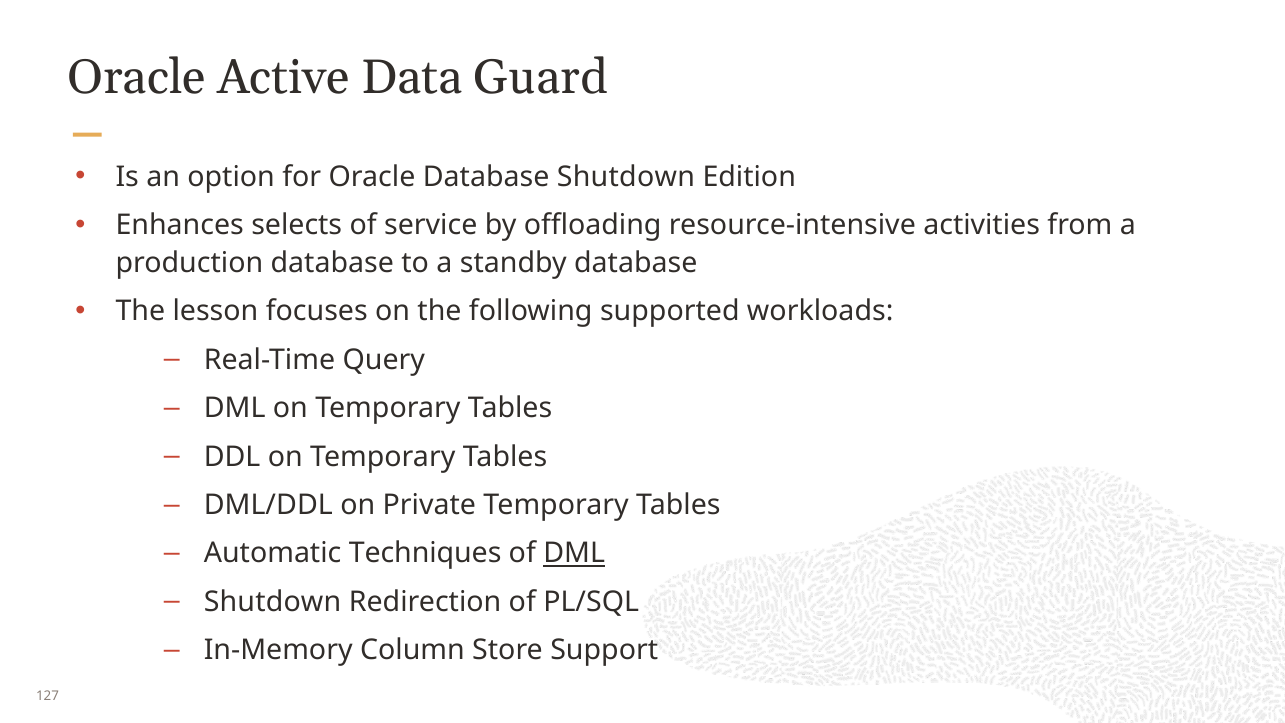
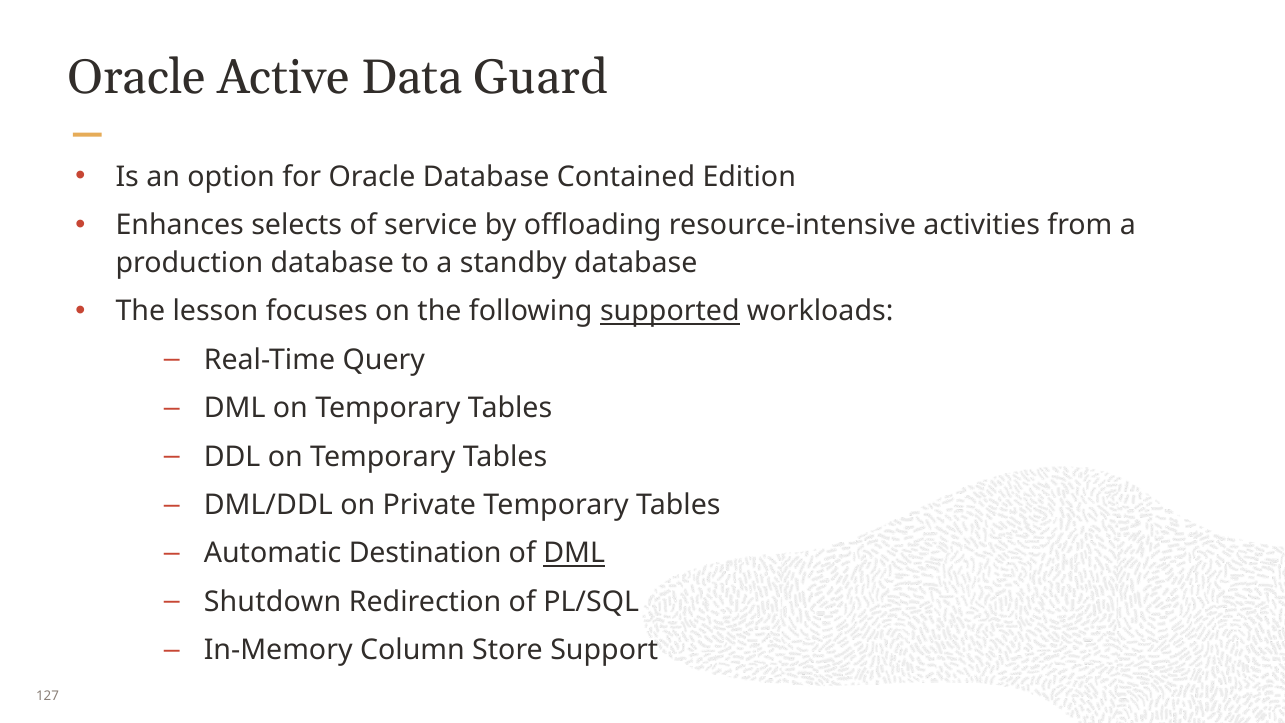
Database Shutdown: Shutdown -> Contained (626, 177)
supported underline: none -> present (670, 311)
Techniques: Techniques -> Destination (425, 553)
